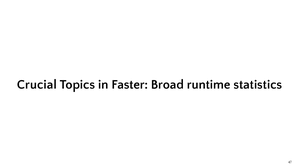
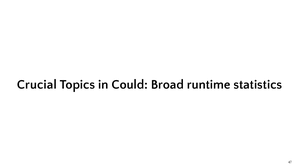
Faster: Faster -> Could (130, 85)
